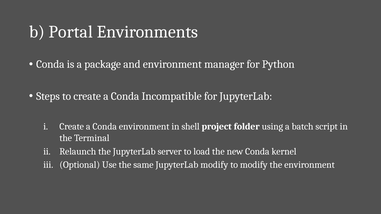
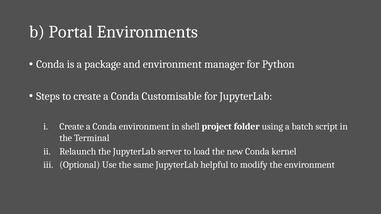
Incompatible: Incompatible -> Customisable (172, 96)
JupyterLab modify: modify -> helpful (214, 165)
